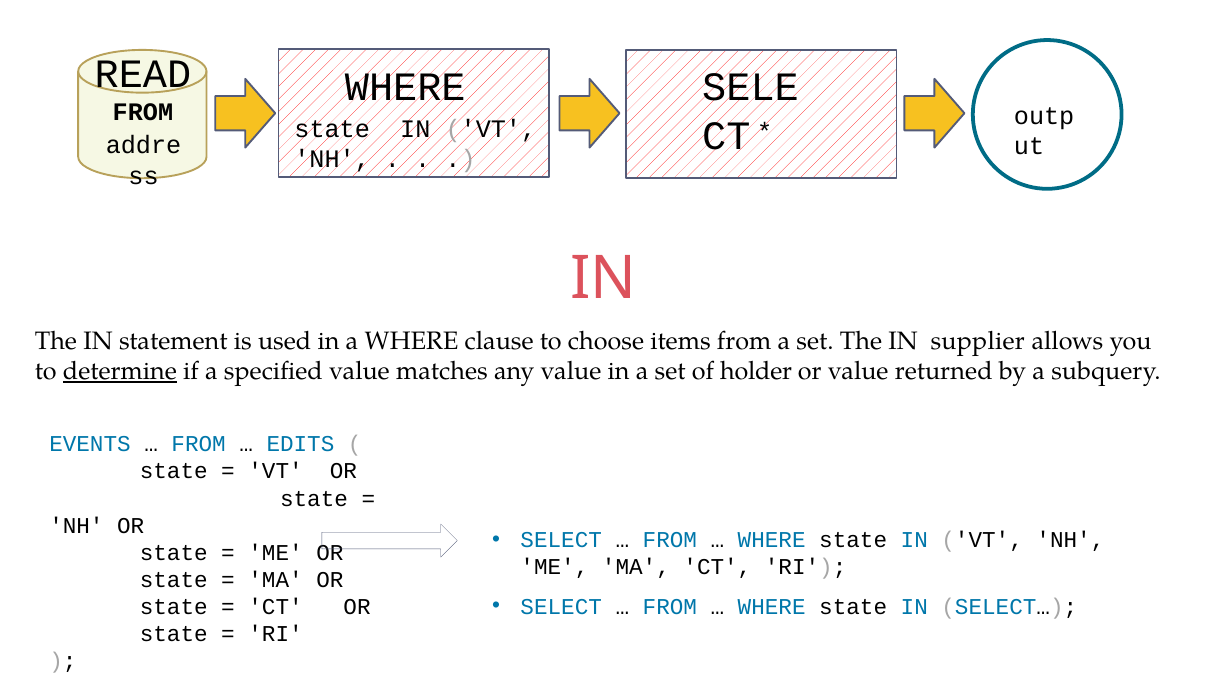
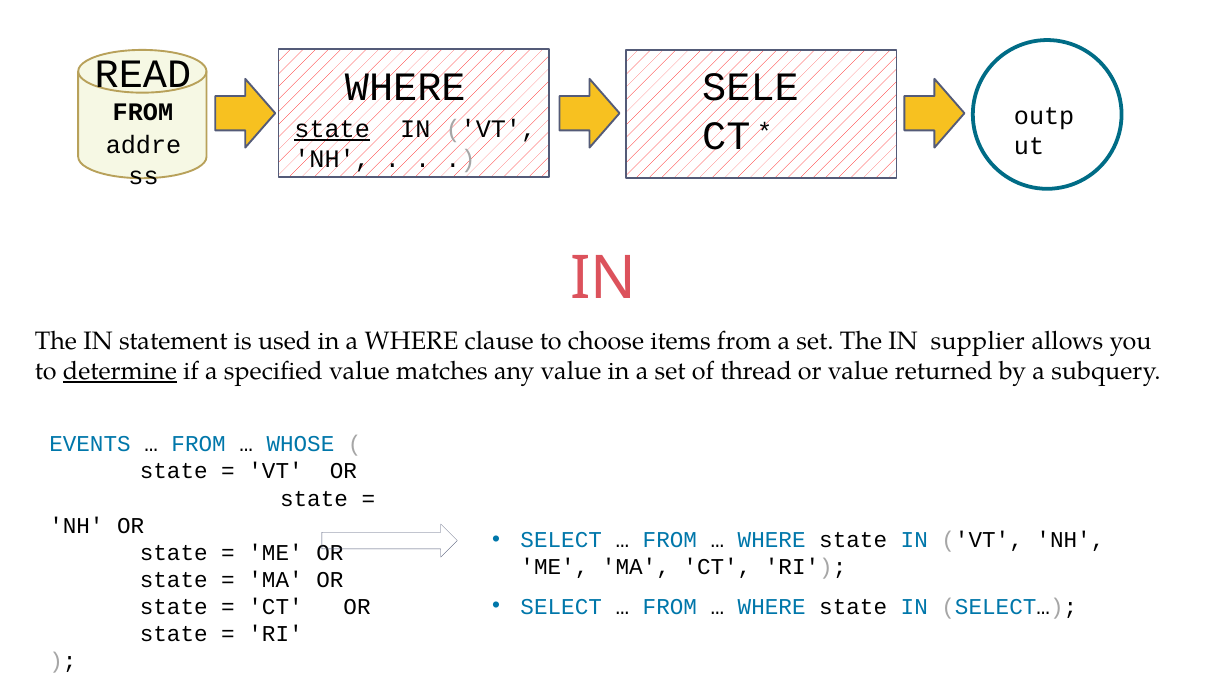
state underline: none -> present (332, 129)
holder: holder -> thread (756, 371)
EDITS: EDITS -> WHOSE (300, 444)
